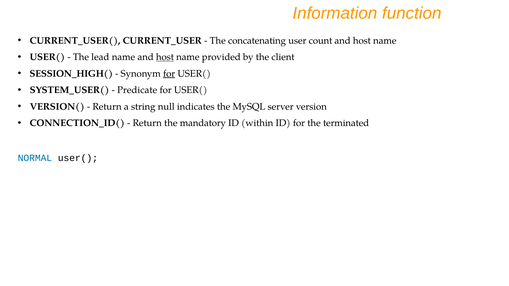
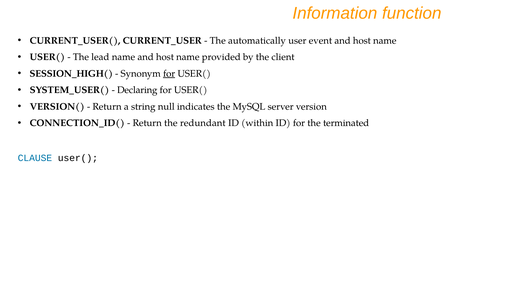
concatenating: concatenating -> automatically (257, 41)
count: count -> event (320, 41)
host underline: present -> none (165, 57)
Predicate: Predicate -> Declaring (137, 90)
mandatory: mandatory -> redundant (203, 123)
NORMAL: NORMAL -> CLAUSE (35, 158)
